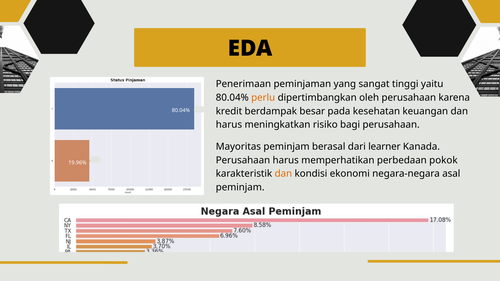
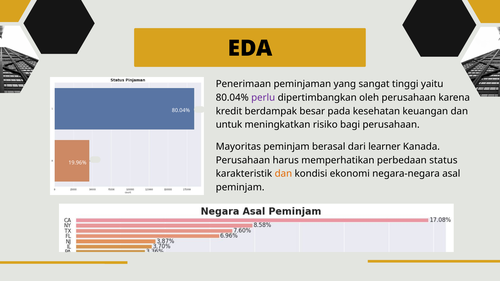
perlu colour: orange -> purple (263, 98)
harus: harus -> untuk (229, 125)
pokok: pokok -> status (443, 160)
